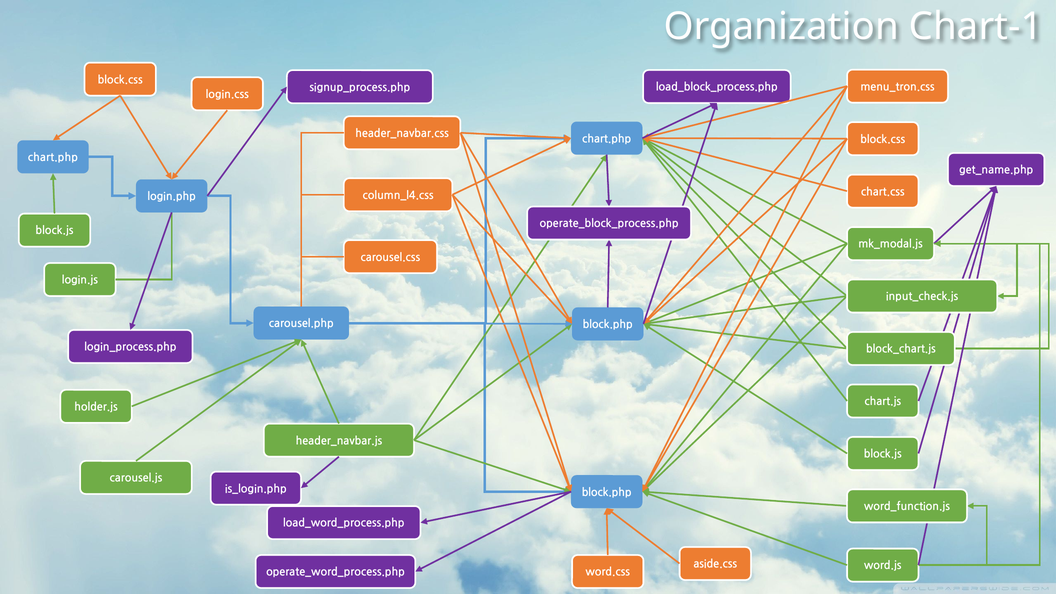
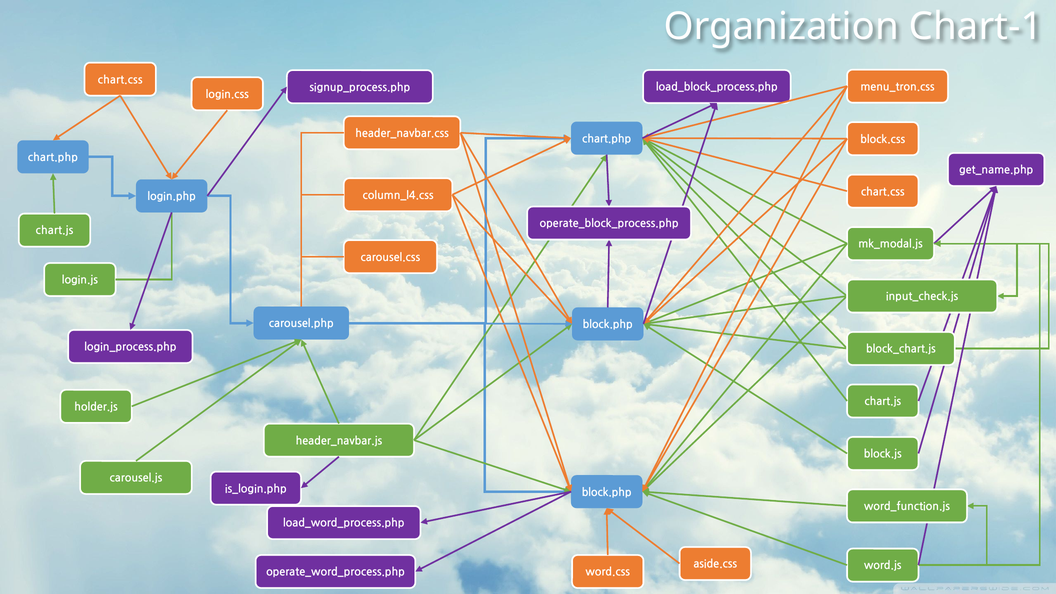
block.css: block.css -> chart.css (120, 80)
block.js: block.js -> chart.js (54, 231)
